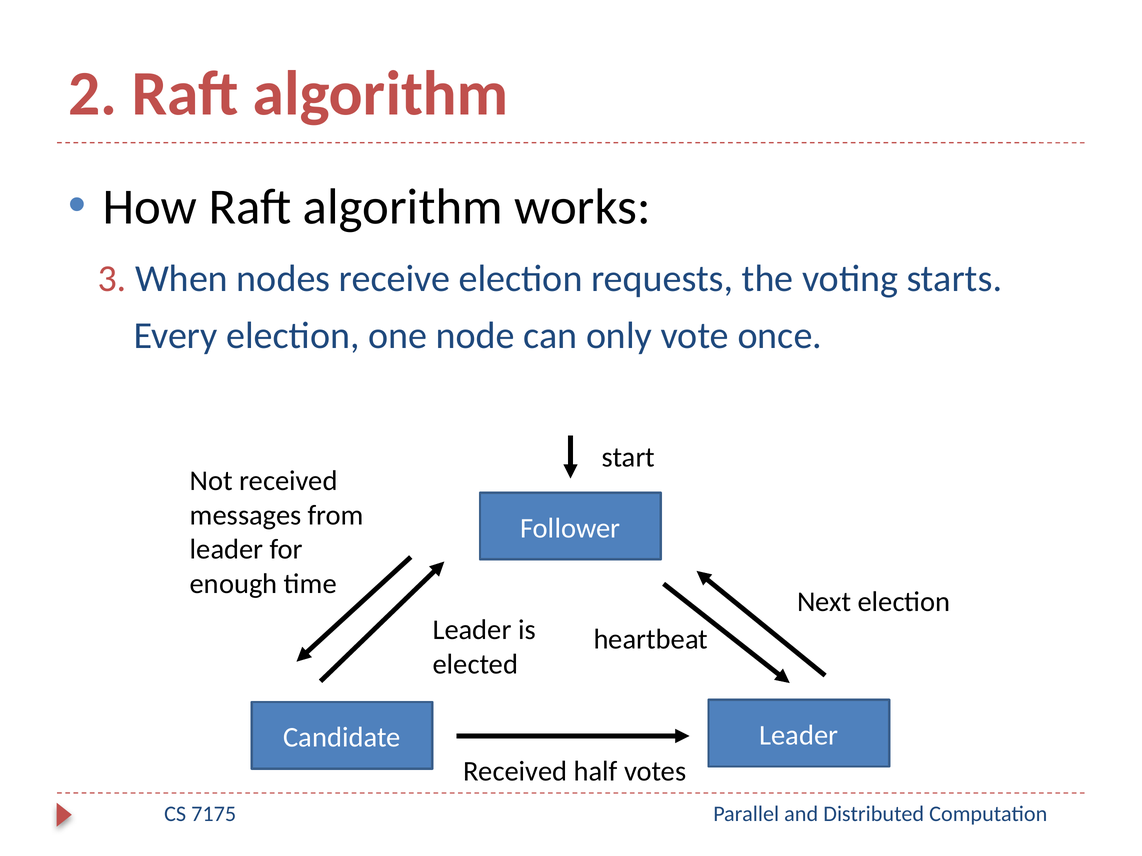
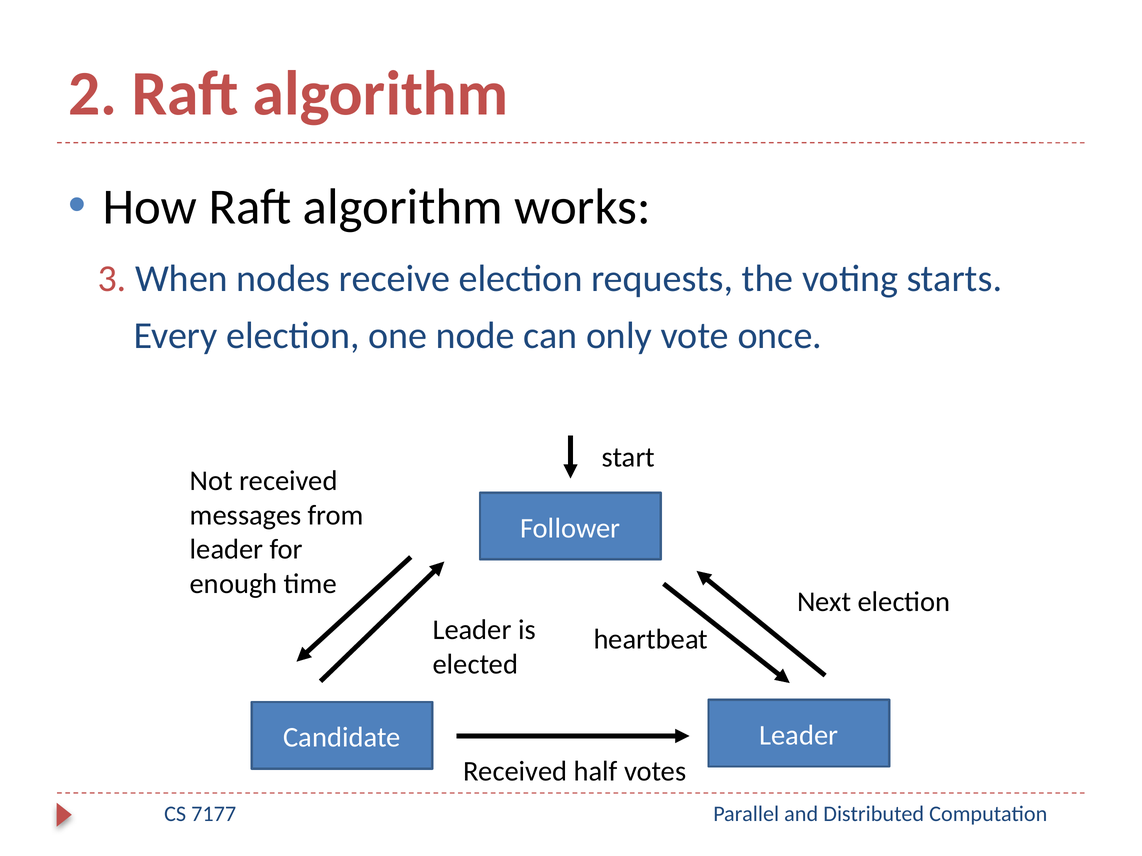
7175: 7175 -> 7177 (214, 814)
